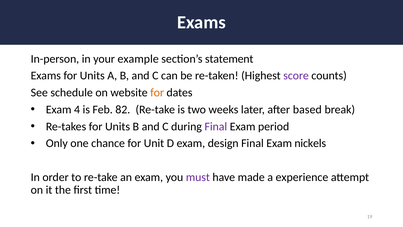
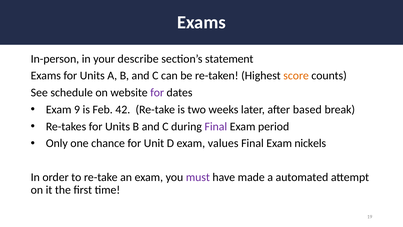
example: example -> describe (138, 59)
score colour: purple -> orange (296, 76)
for colour: orange -> purple (157, 93)
4: 4 -> 9 (77, 109)
82: 82 -> 42 (123, 109)
design: design -> values (223, 143)
experience: experience -> automated (302, 177)
